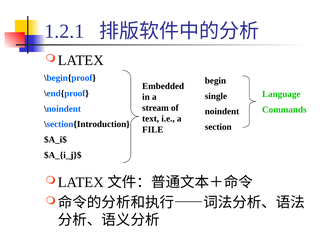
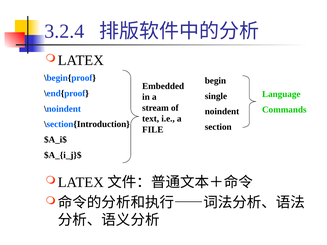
1.2.1: 1.2.1 -> 3.2.4 (64, 31)
